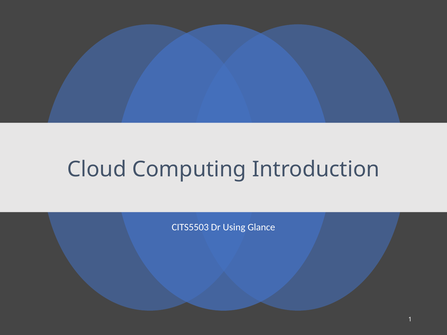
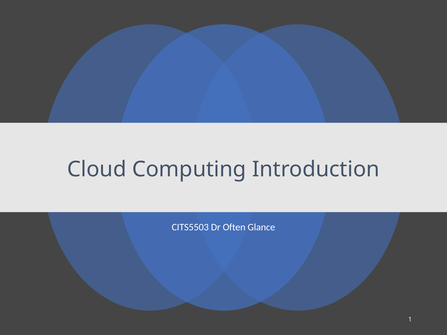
Using: Using -> Often (234, 227)
